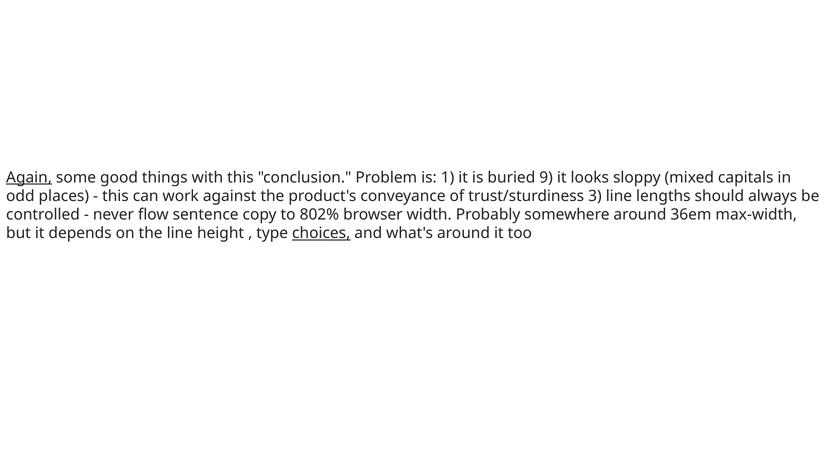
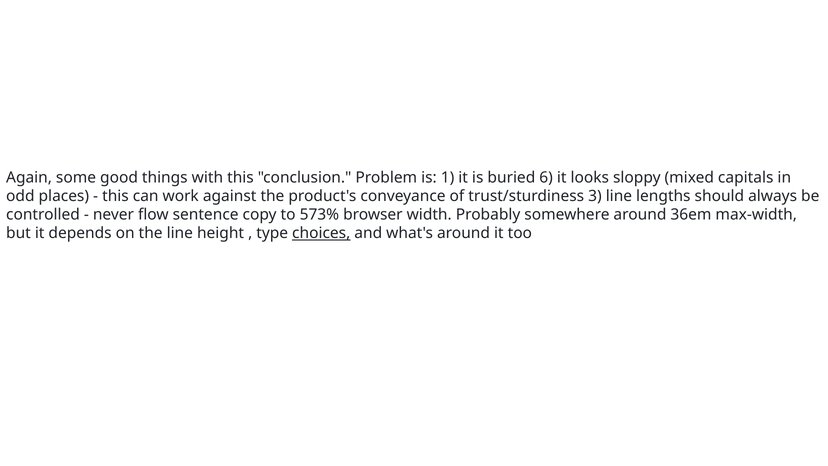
Again underline: present -> none (29, 177)
9: 9 -> 6 (546, 177)
802%: 802% -> 573% (319, 215)
